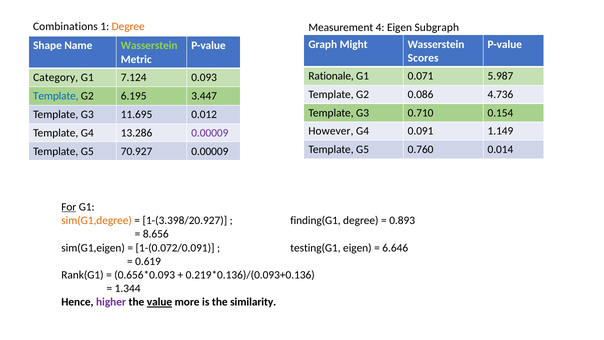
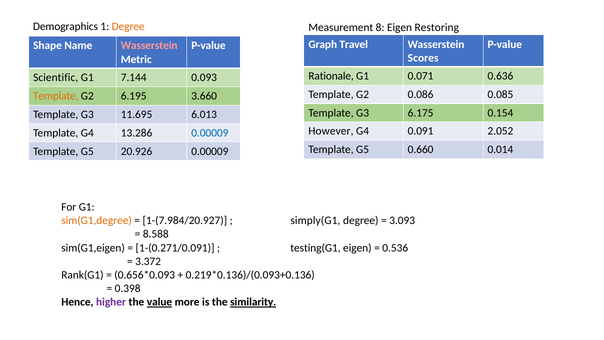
Combinations: Combinations -> Demographics (66, 26)
4: 4 -> 8 (380, 28)
Subgraph: Subgraph -> Restoring (437, 28)
Might: Might -> Travel (354, 44)
Wasserstein colour: light green -> pink (149, 45)
5.987: 5.987 -> 0.636 (500, 76)
Category: Category -> Scientific (56, 78)
7.124: 7.124 -> 7.144 (134, 78)
4.736: 4.736 -> 0.085 (500, 94)
Template colour: blue -> orange (56, 96)
3.447: 3.447 -> 3.660 (204, 96)
0.710: 0.710 -> 6.175 (421, 113)
0.012: 0.012 -> 6.013 (204, 114)
1.149: 1.149 -> 2.052 (500, 131)
0.00009 colour: purple -> blue (210, 133)
0.760: 0.760 -> 0.660 (421, 149)
70.927: 70.927 -> 20.926 (137, 151)
For underline: present -> none (69, 207)
1-(3.398/20.927: 1-(3.398/20.927 -> 1-(7.984/20.927 (185, 220)
finding(G1: finding(G1 -> simply(G1 (315, 220)
0.893: 0.893 -> 3.093 (402, 220)
8.656: 8.656 -> 8.588 (156, 234)
1-(0.072/0.091: 1-(0.072/0.091 -> 1-(0.271/0.091 (175, 248)
6.646: 6.646 -> 0.536 (395, 248)
0.619: 0.619 -> 3.372 (148, 261)
1.344: 1.344 -> 0.398 (128, 288)
similarity underline: none -> present (253, 302)
